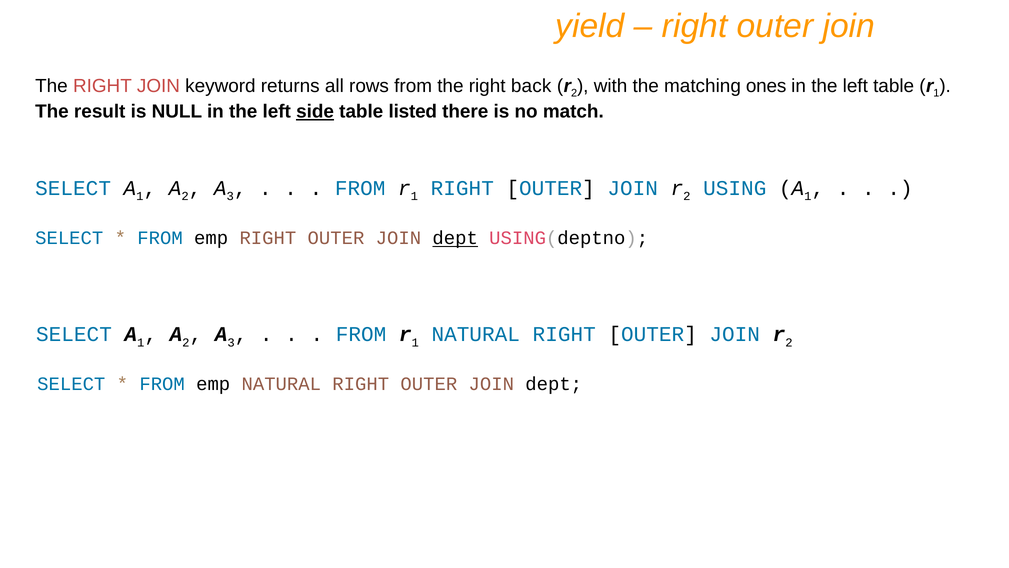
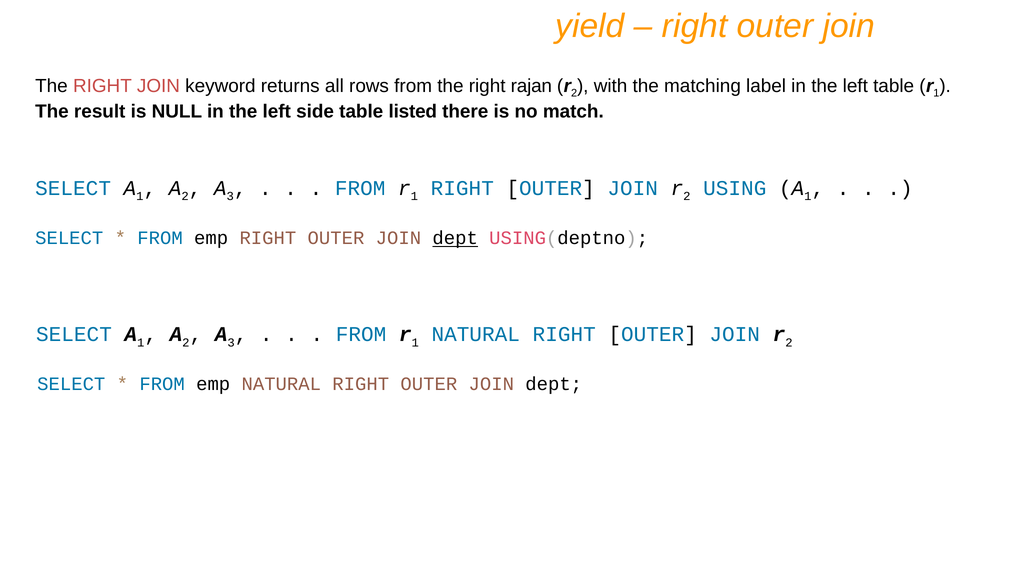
back: back -> rajan (531, 86)
ones: ones -> label (766, 86)
side underline: present -> none (315, 112)
